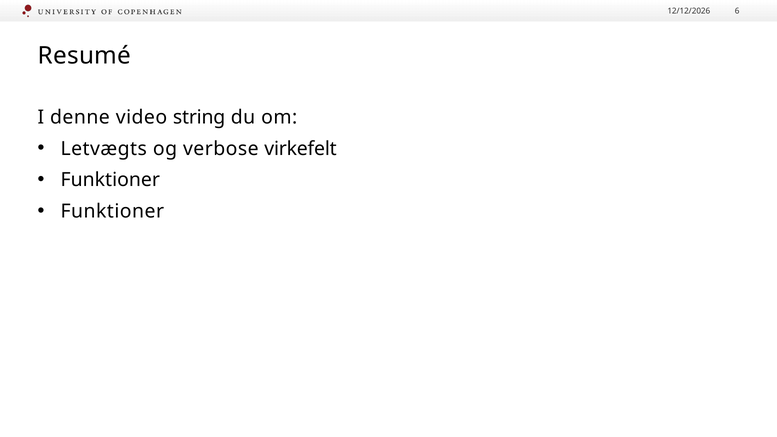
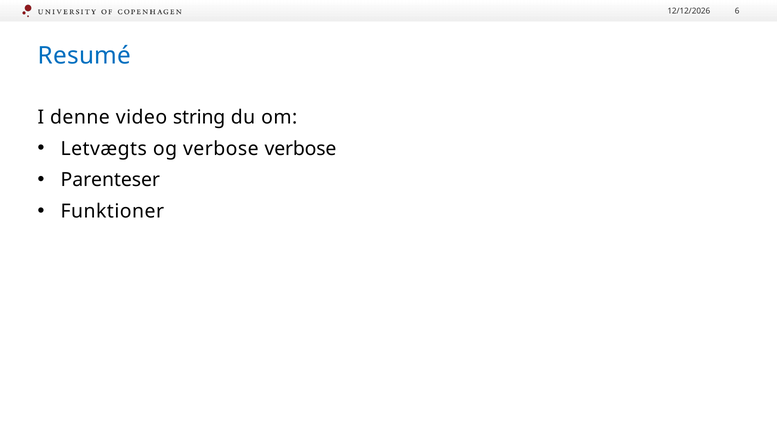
Resumé colour: black -> blue (84, 56)
verbose virkefelt: virkefelt -> verbose (301, 149)
Funktioner: Funktioner -> Parenteser (110, 180)
